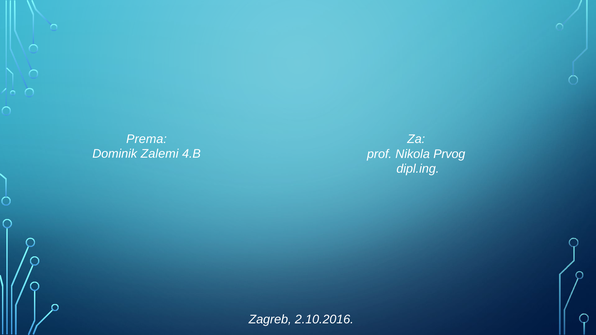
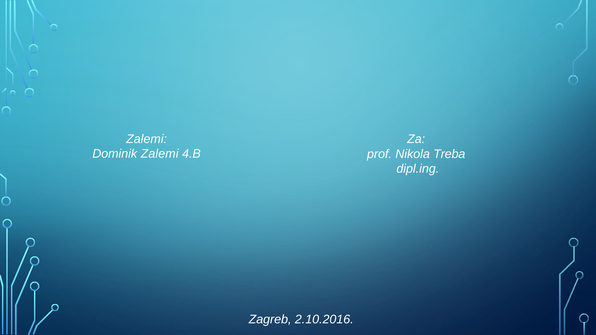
Prema: Prema -> Zalemi (147, 139)
Prvog: Prvog -> Treba (449, 154)
